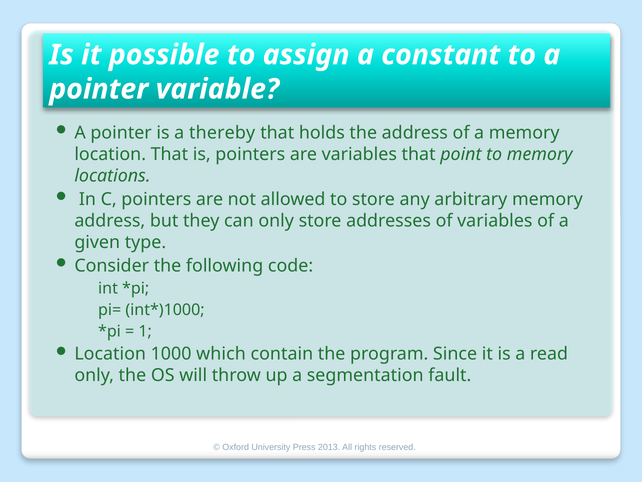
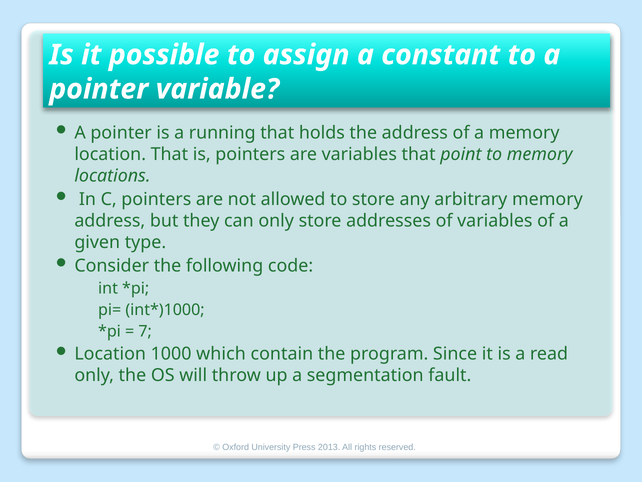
thereby: thereby -> running (222, 133)
1: 1 -> 7 (145, 331)
